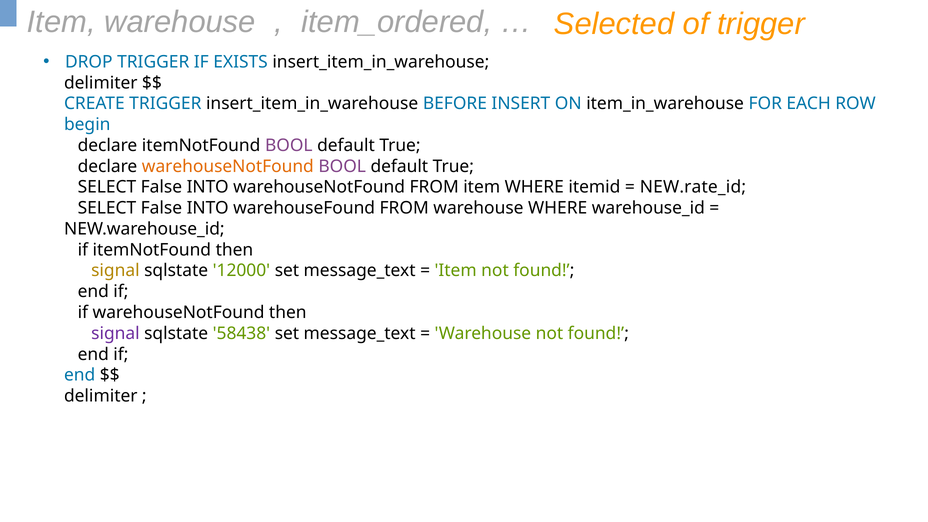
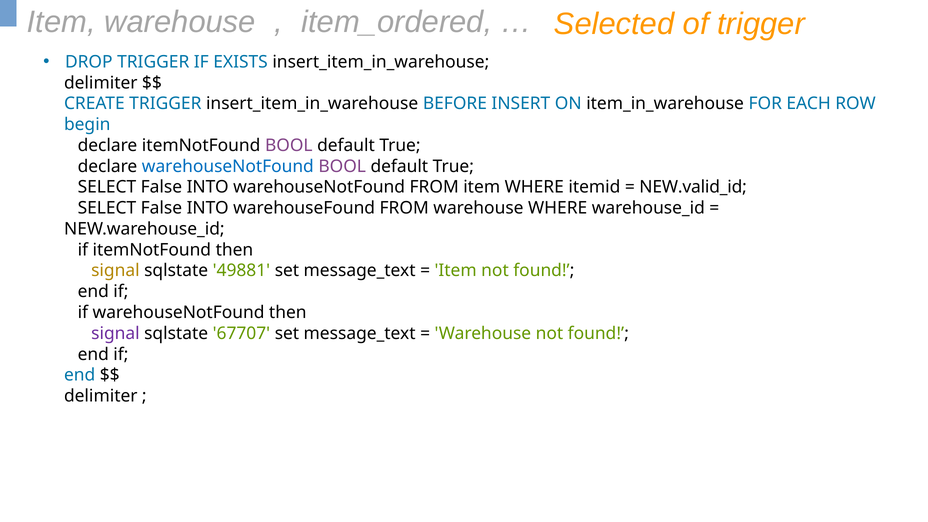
warehouseNotFound colour: orange -> blue (228, 166)
NEW.rate_id: NEW.rate_id -> NEW.valid_id (693, 187)
12000: 12000 -> 49881 (241, 271)
58438: 58438 -> 67707 (241, 333)
